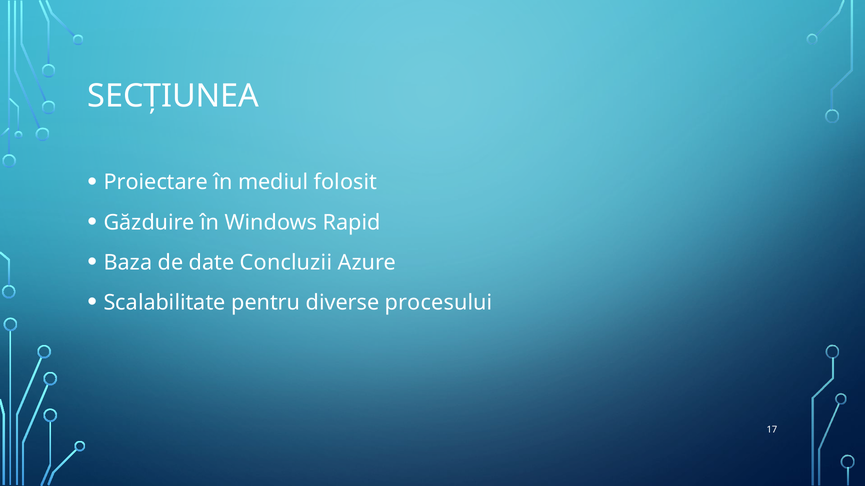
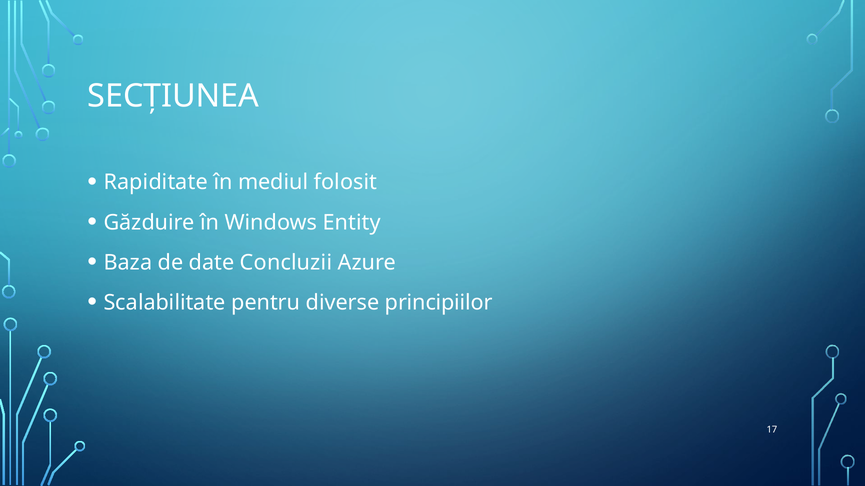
Proiectare: Proiectare -> Rapiditate (156, 183)
Rapid: Rapid -> Entity (352, 223)
procesului: procesului -> principiilor (439, 303)
